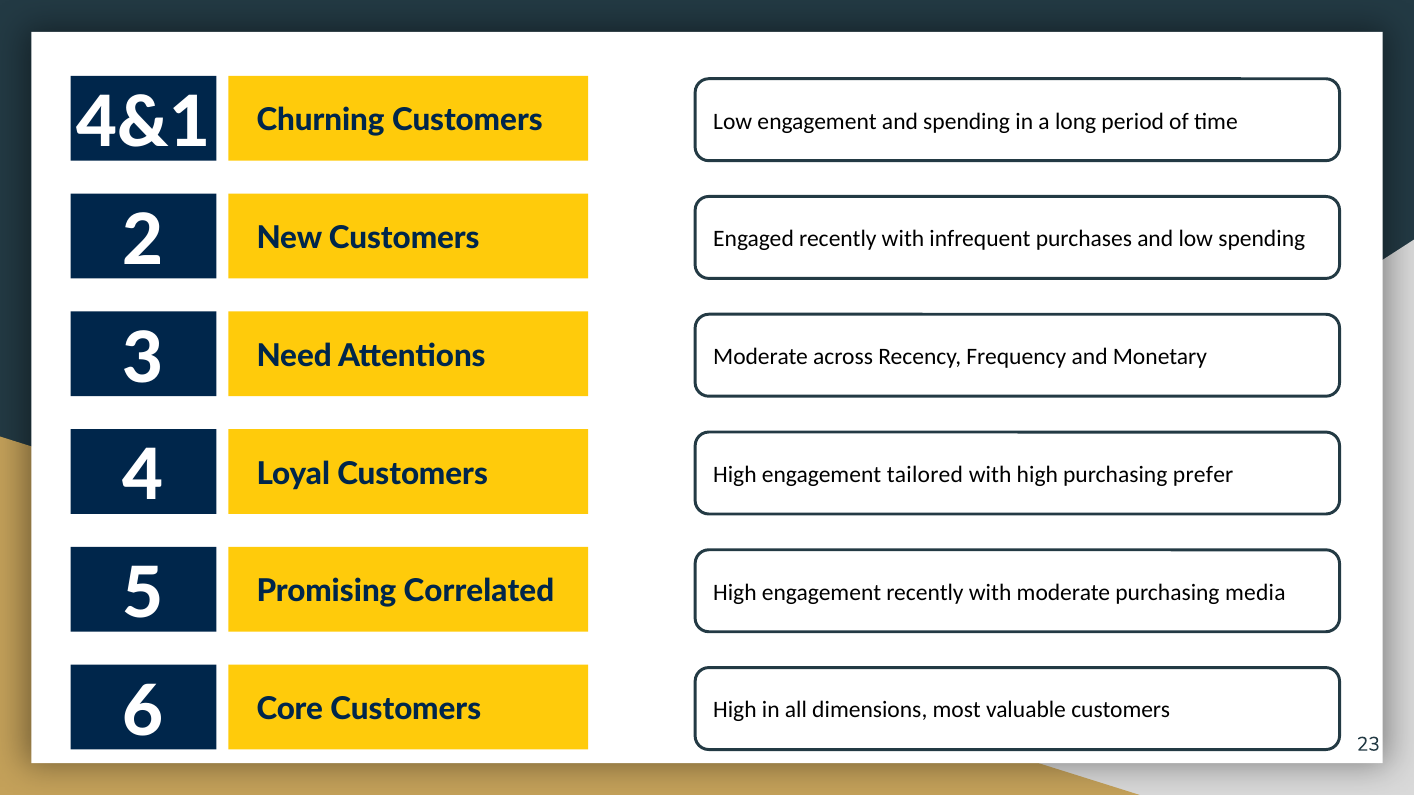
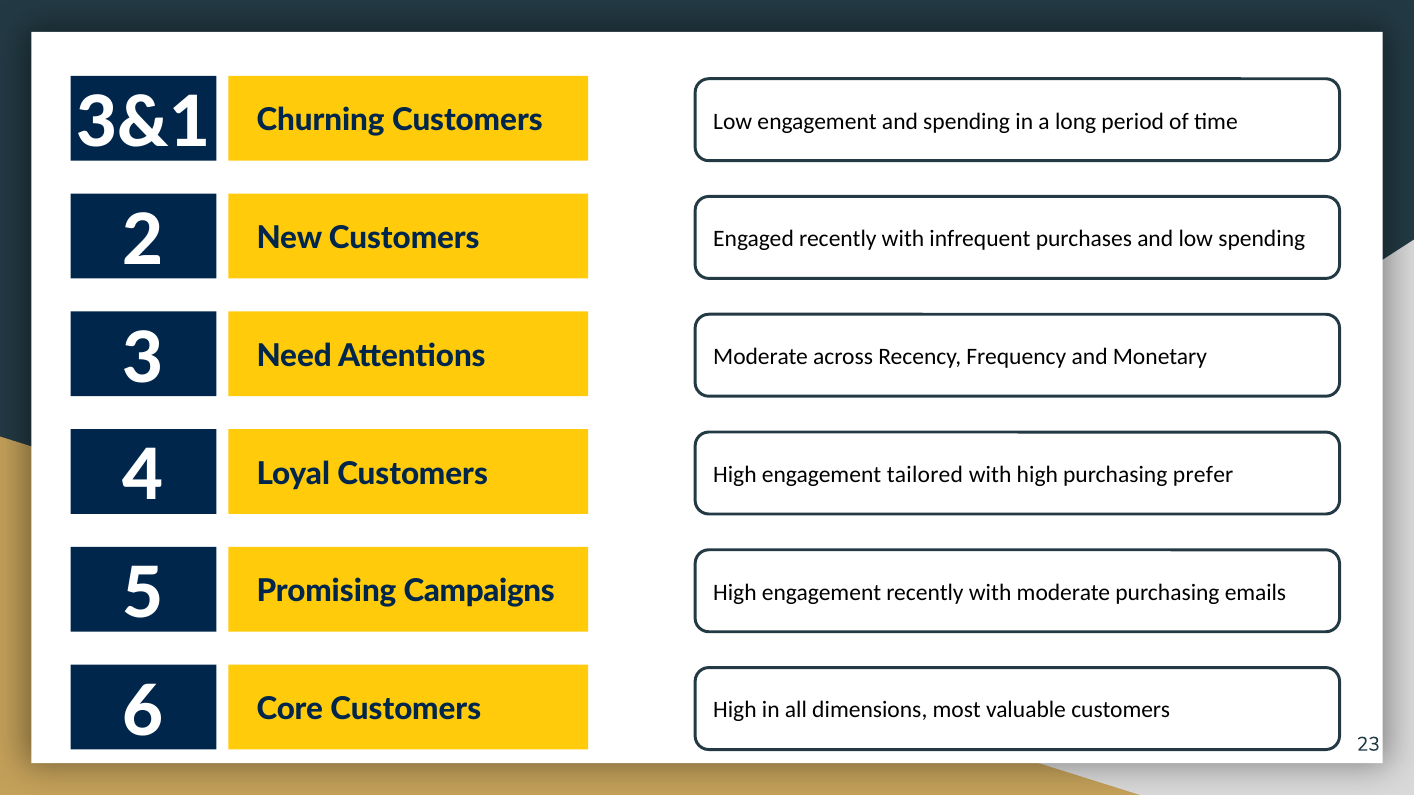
4&1: 4&1 -> 3&1 (143, 123)
Correlated: Correlated -> Campaigns (479, 592)
media: media -> emails (1256, 593)
